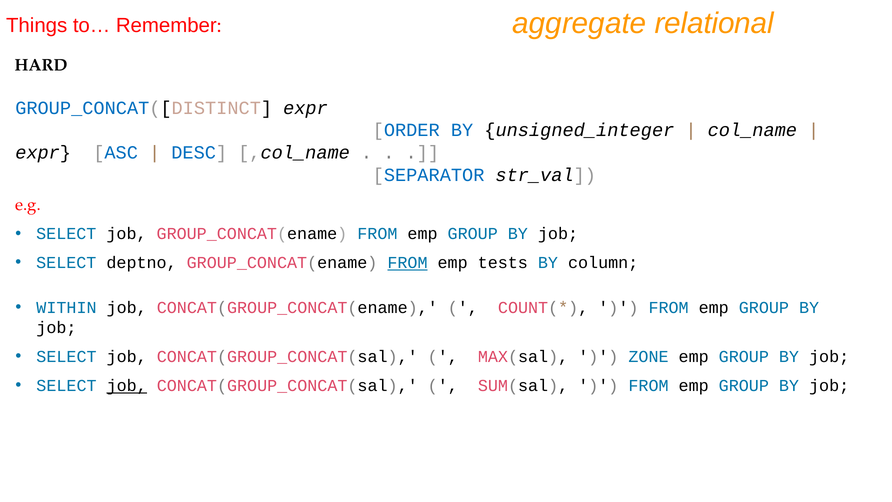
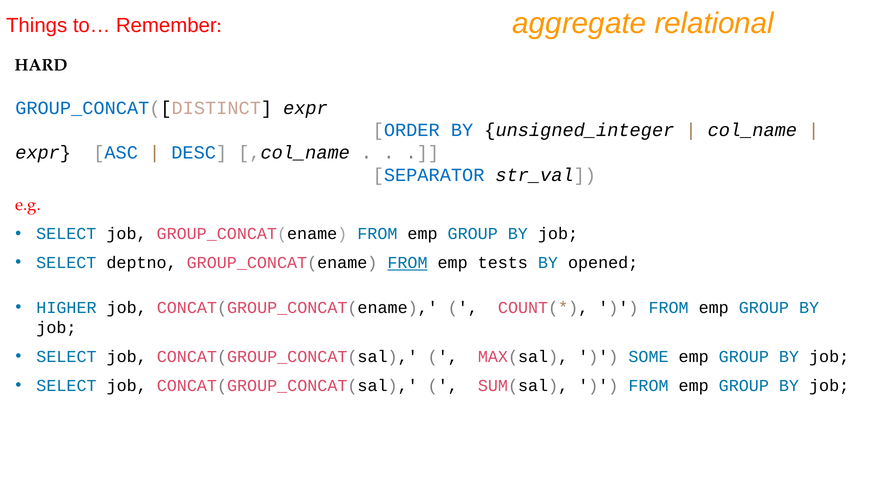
column: column -> opened (603, 263)
WITHIN: WITHIN -> HIGHER (66, 307)
ZONE: ZONE -> SOME (649, 357)
job underline: present -> none (127, 385)
